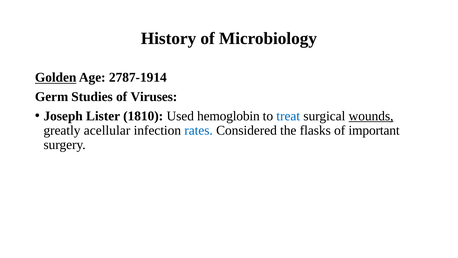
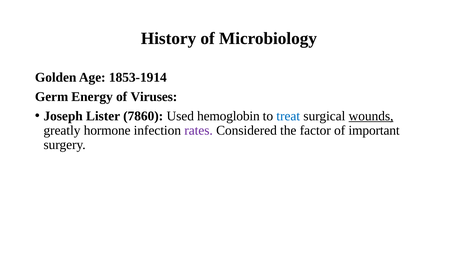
Golden underline: present -> none (56, 77)
2787-1914: 2787-1914 -> 1853-1914 (138, 77)
Studies: Studies -> Energy (92, 97)
1810: 1810 -> 7860 (143, 116)
acellular: acellular -> hormone (107, 130)
rates colour: blue -> purple (199, 130)
flasks: flasks -> factor (315, 130)
